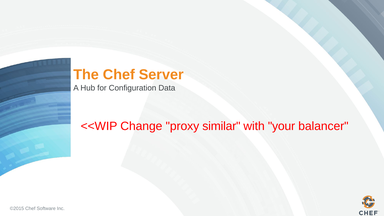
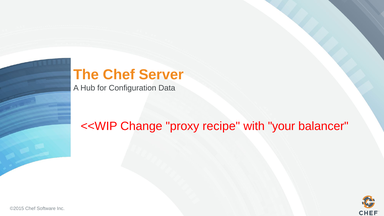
similar: similar -> recipe (221, 126)
